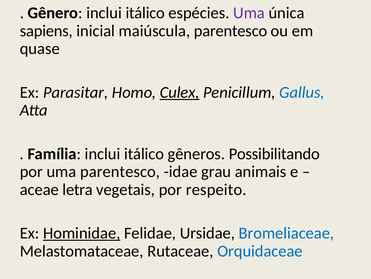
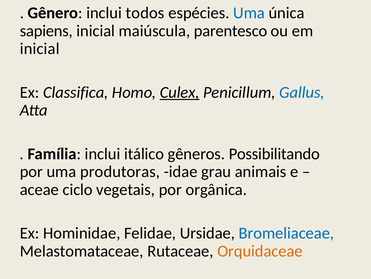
Gênero inclui itálico: itálico -> todos (145, 13)
Uma colour: purple -> blue (249, 13)
quase: quase -> inicial (40, 49)
Parasitar: Parasitar -> Classifica (76, 92)
uma parentesco: parentesco -> produtoras (120, 171)
letra: letra -> ciclo (78, 189)
respeito: respeito -> orgânica (216, 189)
Hominidae underline: present -> none (82, 233)
Orquidaceae colour: blue -> orange (260, 250)
